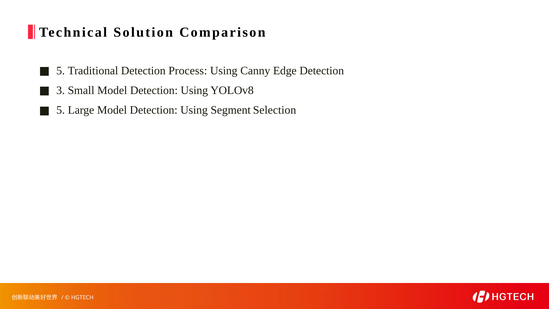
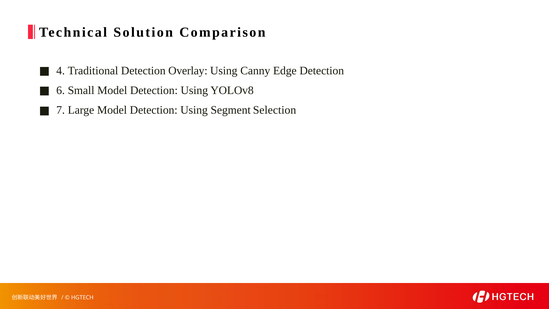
5: 5 -> 4 (61, 71)
Process: Process -> Overlay (188, 71)
3: 3 -> 6 (61, 90)
5: 5 -> 7 (61, 110)
